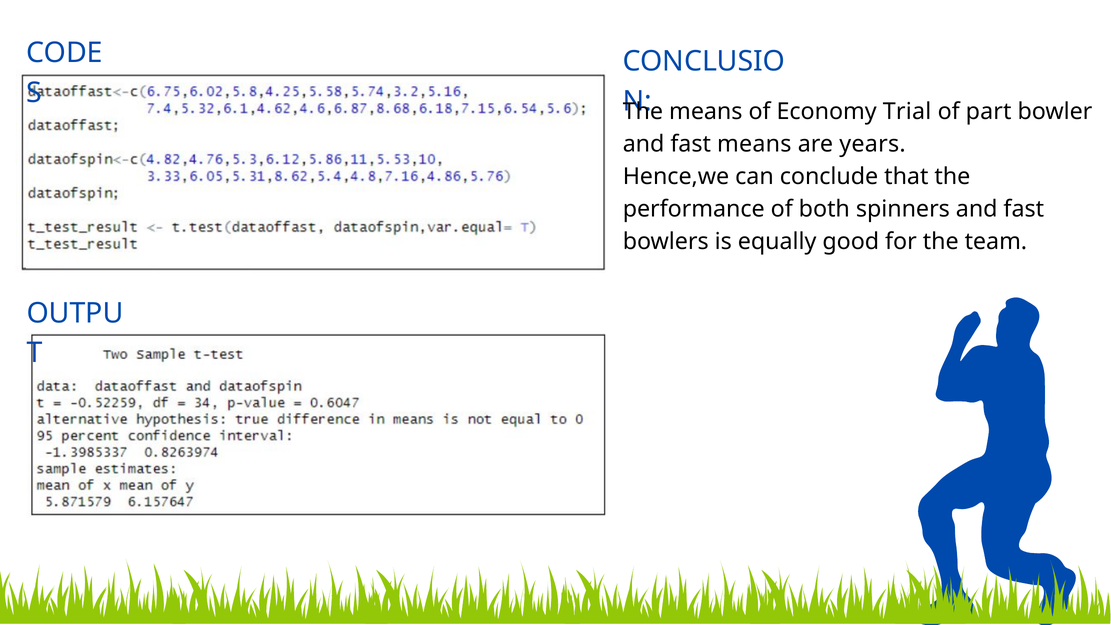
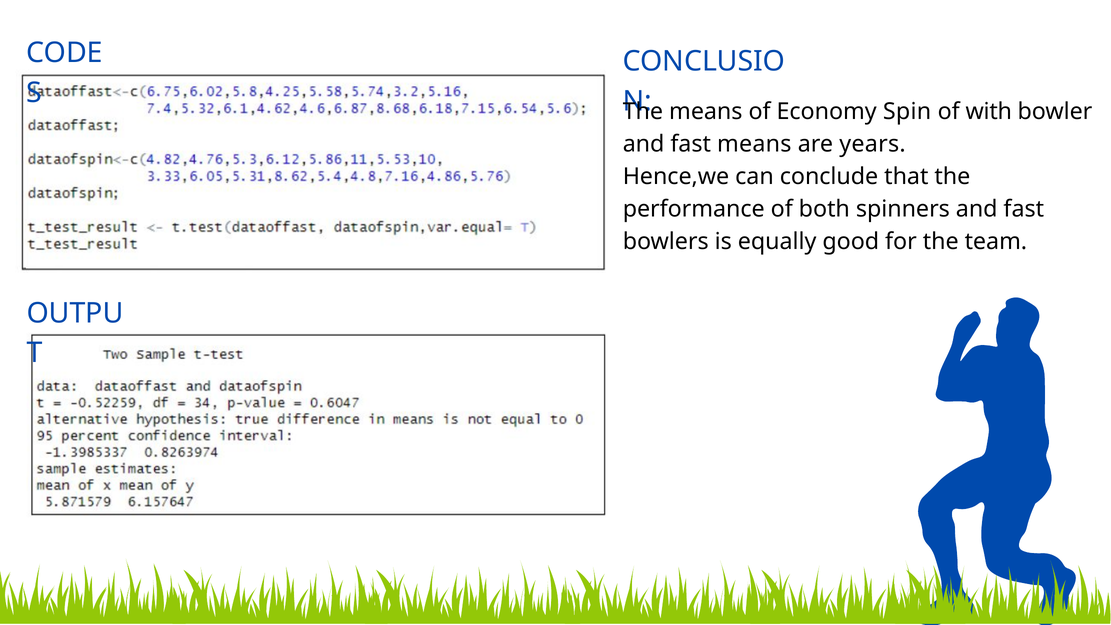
Trial: Trial -> Spin (907, 111)
part: part -> with (989, 111)
